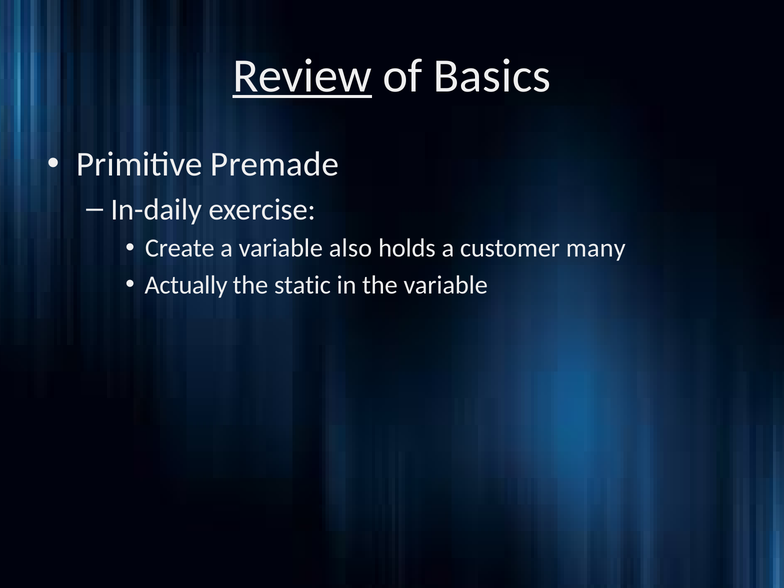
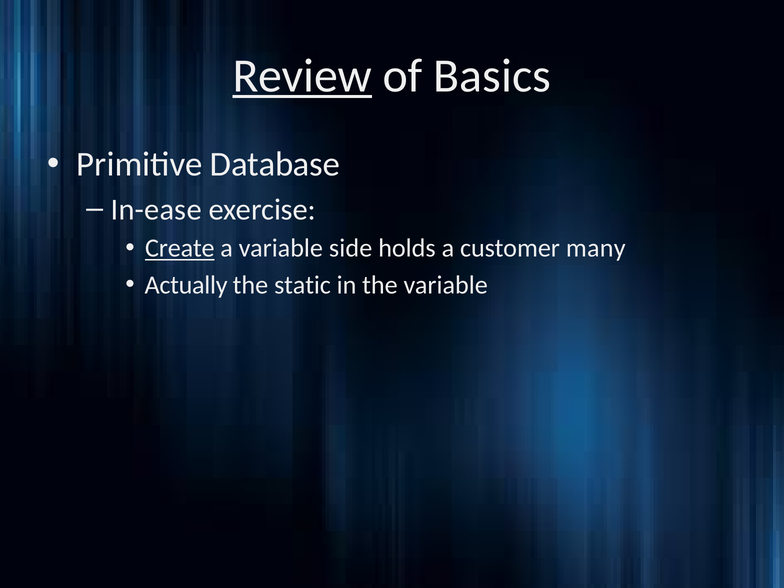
Premade: Premade -> Database (275, 164)
In-daily: In-daily -> In-ease (156, 209)
Create underline: none -> present (180, 248)
also: also -> side (351, 248)
